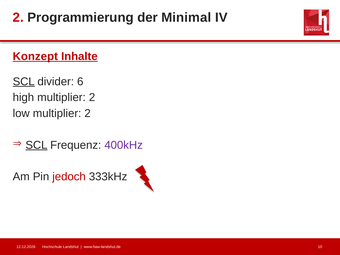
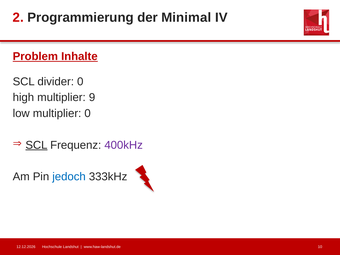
Konzept: Konzept -> Problem (35, 56)
SCL underline: present -> none (24, 82)
divider 6: 6 -> 0 (80, 82)
high multiplier 2: 2 -> 9 (92, 97)
low multiplier 2: 2 -> 0 (88, 113)
jedoch colour: red -> blue (69, 177)
